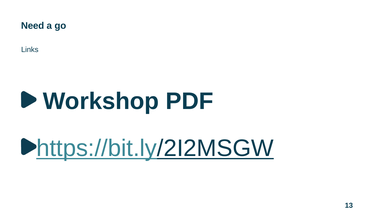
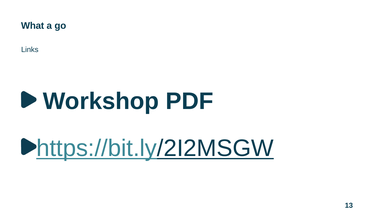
Need: Need -> What (33, 26)
